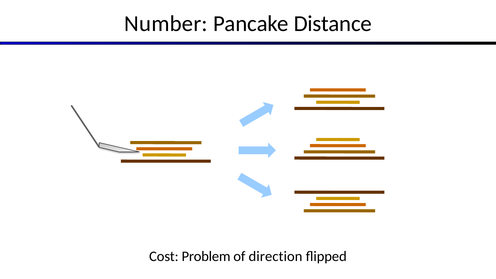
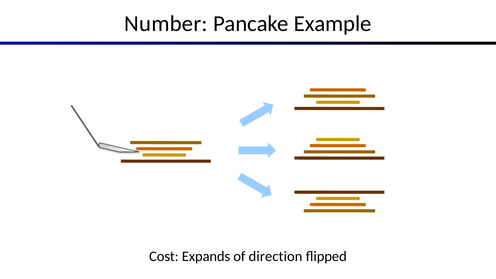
Distance: Distance -> Example (333, 24)
Problem: Problem -> Expands (206, 256)
